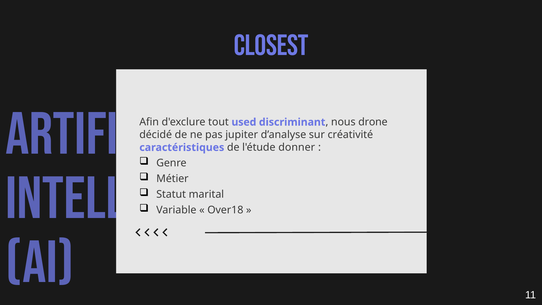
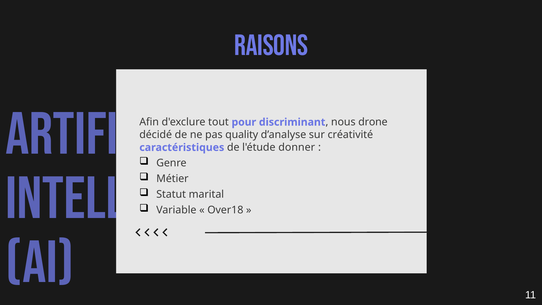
CLOSEST: CLOSEST -> RAISONS (271, 45)
used: used -> pour (244, 122)
jupiter: jupiter -> quality (242, 135)
